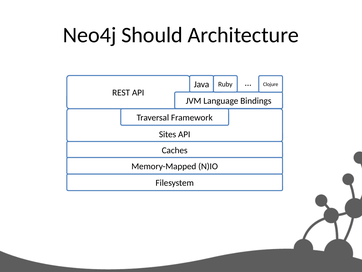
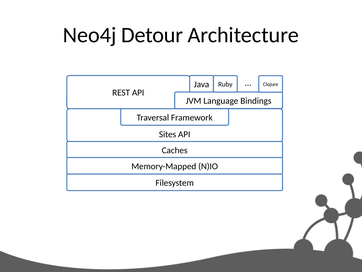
Should: Should -> Detour (152, 35)
